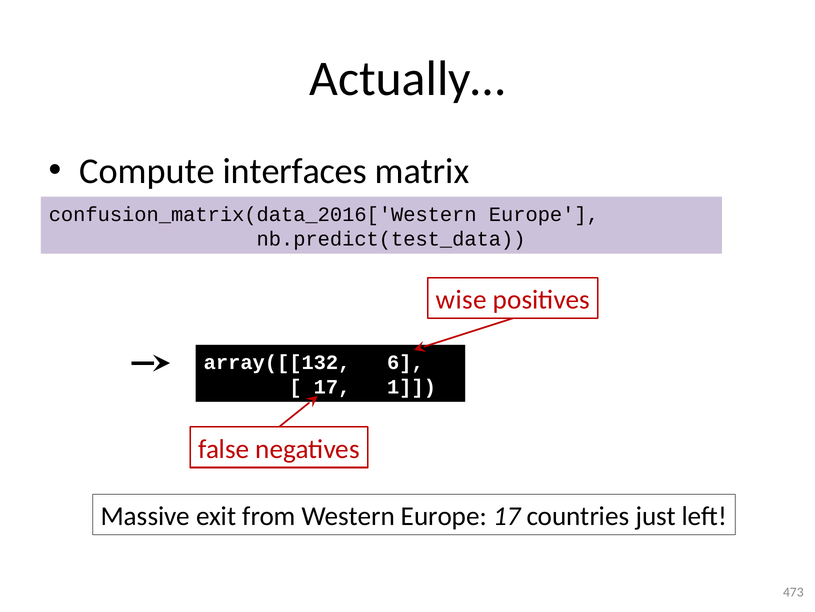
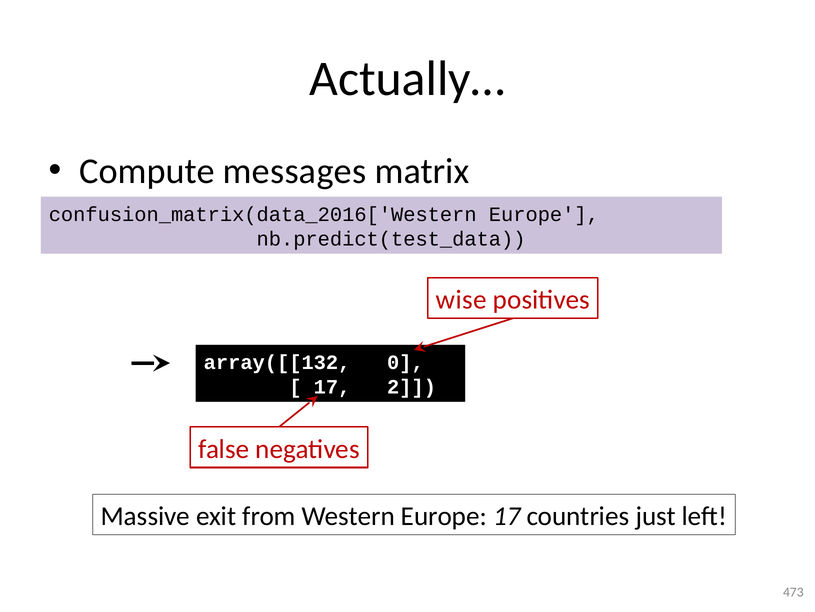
interfaces: interfaces -> messages (294, 171)
6: 6 -> 0 (405, 362)
1: 1 -> 2 (412, 387)
